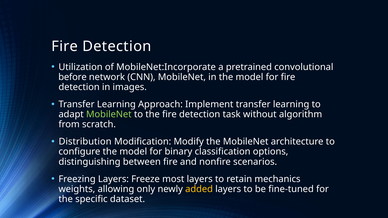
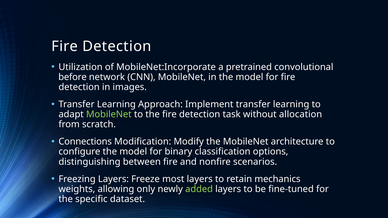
algorithm: algorithm -> allocation (301, 114)
Distribution: Distribution -> Connections (85, 142)
added colour: yellow -> light green (199, 189)
